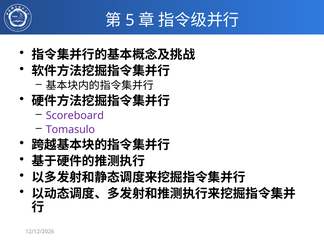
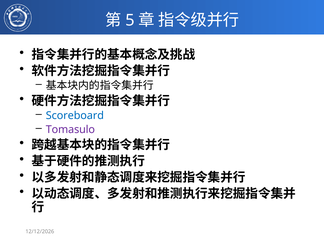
Scoreboard colour: purple -> blue (75, 116)
